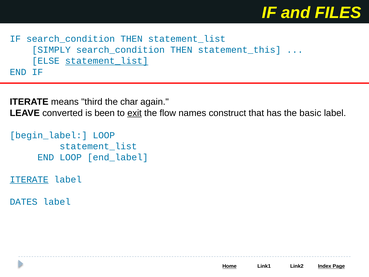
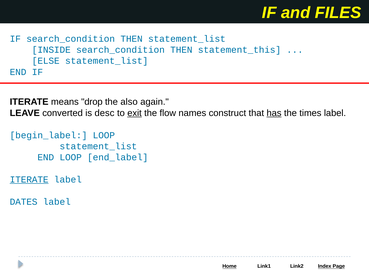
SIMPLY: SIMPLY -> INSIDE (51, 50)
statement_list underline: present -> none (107, 61)
third: third -> drop (92, 102)
char: char -> also (129, 102)
been: been -> desc (104, 113)
has underline: none -> present (274, 113)
basic: basic -> times (310, 113)
